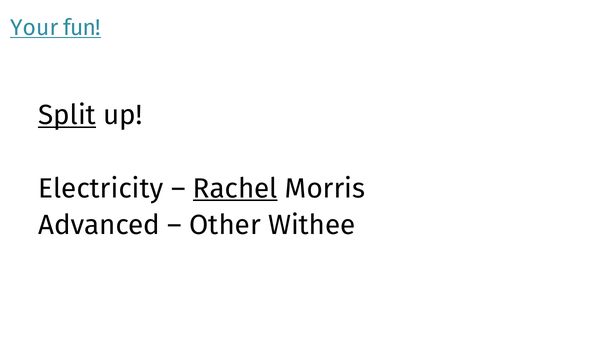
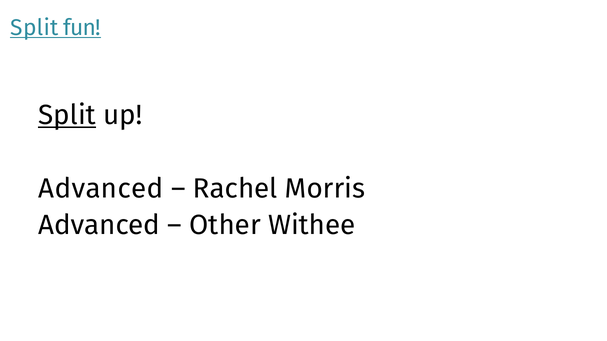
Your: Your -> Split (34, 28)
Electricity: Electricity -> Advanced (101, 189)
Rachel underline: present -> none (235, 189)
